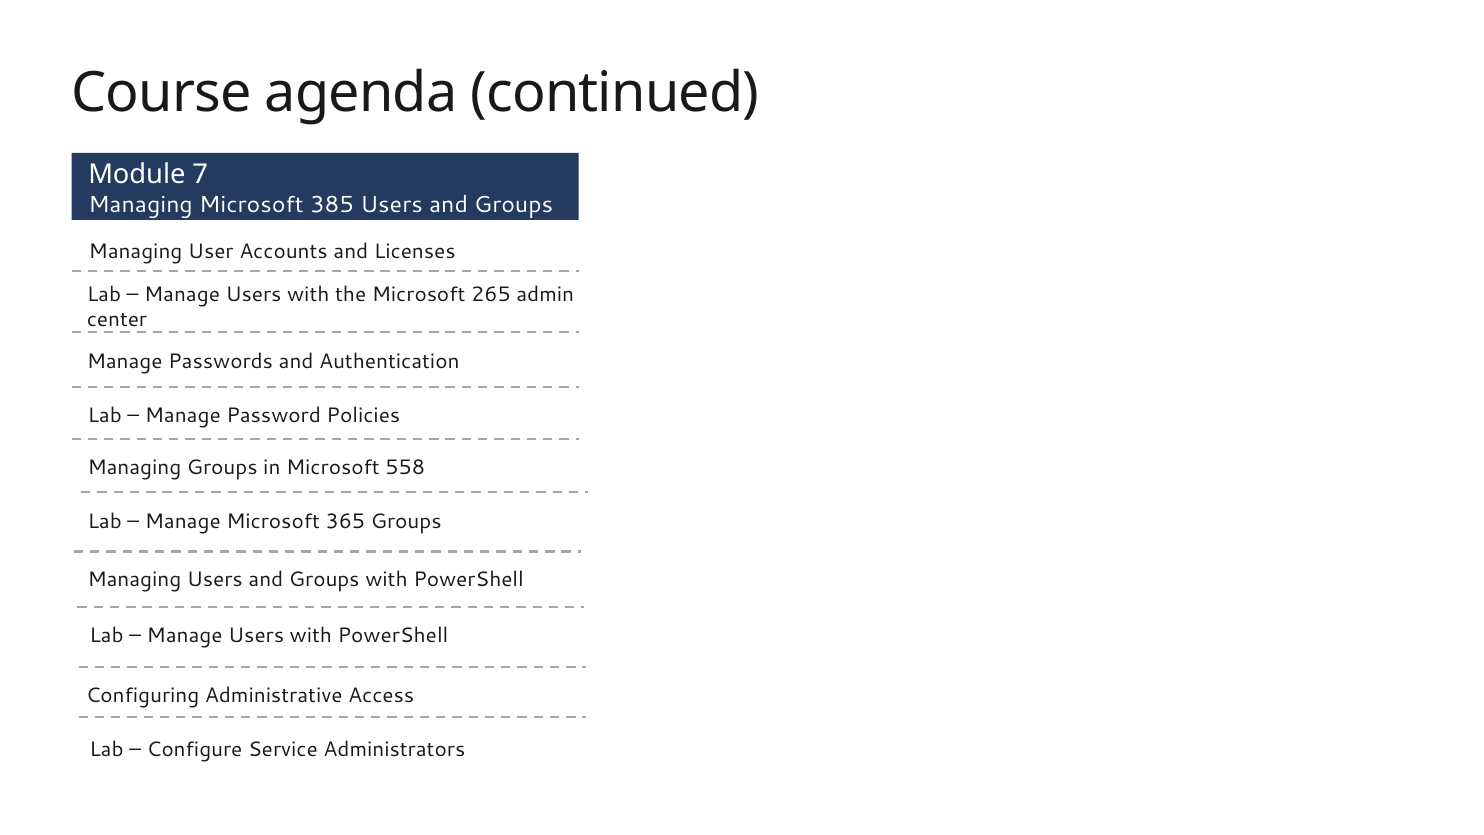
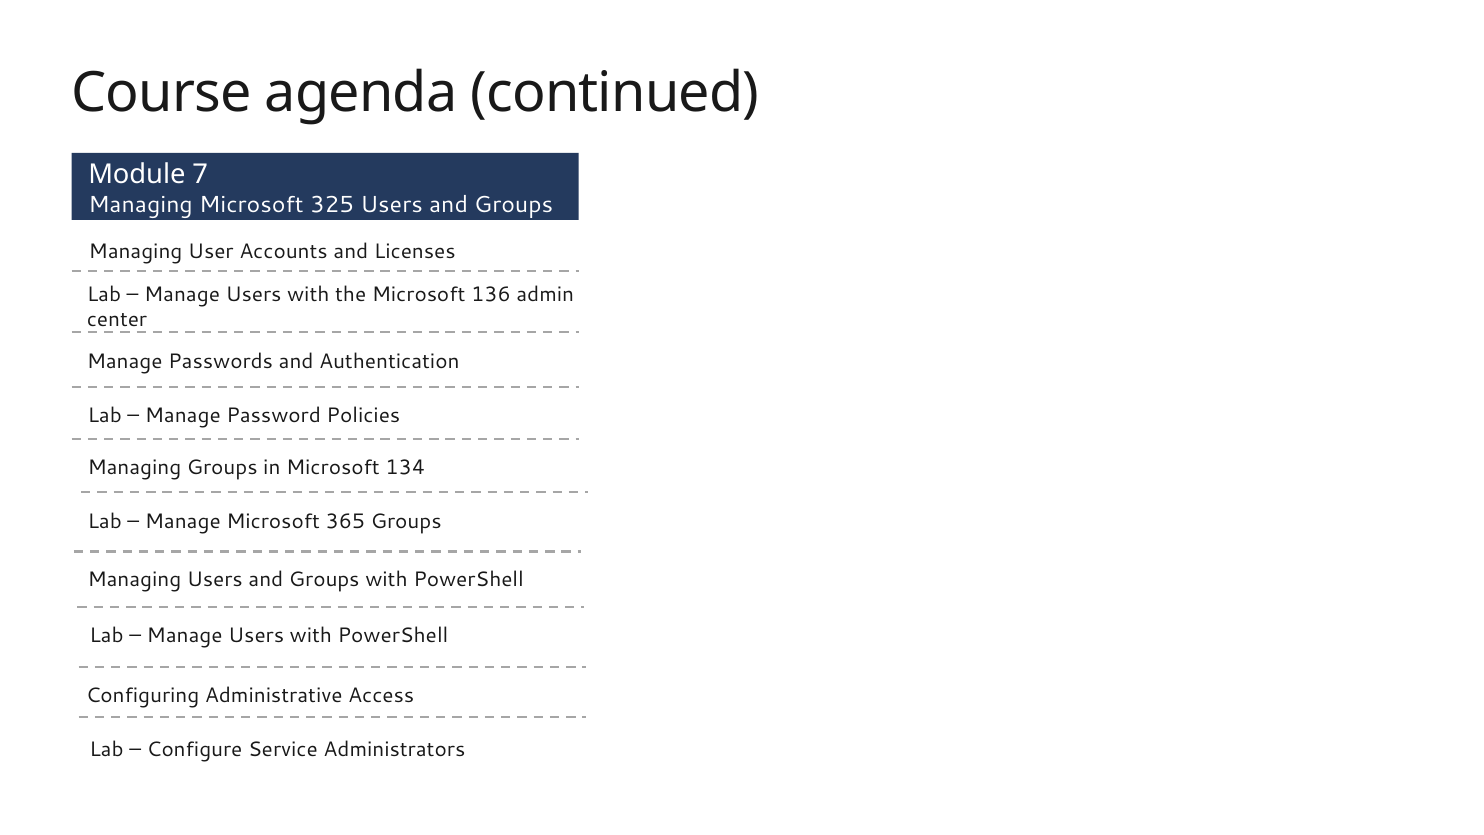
385: 385 -> 325 (332, 204)
265: 265 -> 136 (491, 294)
558: 558 -> 134 (405, 468)
